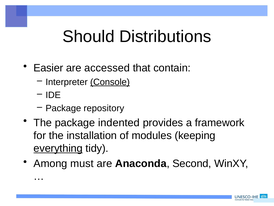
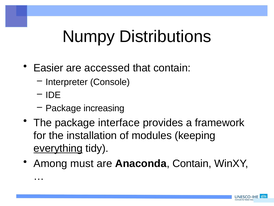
Should: Should -> Numpy (89, 37)
Console underline: present -> none (110, 82)
repository: repository -> increasing (104, 108)
indented: indented -> interface (119, 122)
Anaconda Second: Second -> Contain (192, 163)
